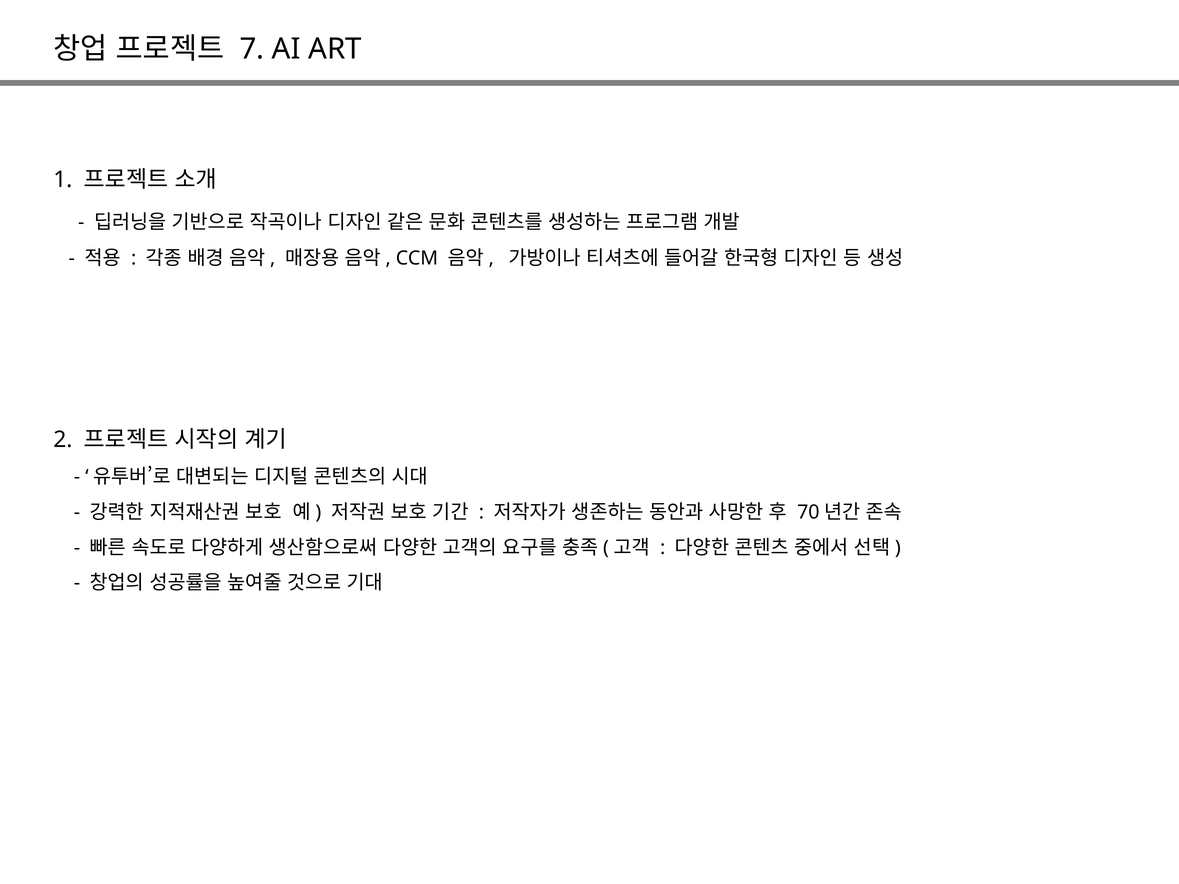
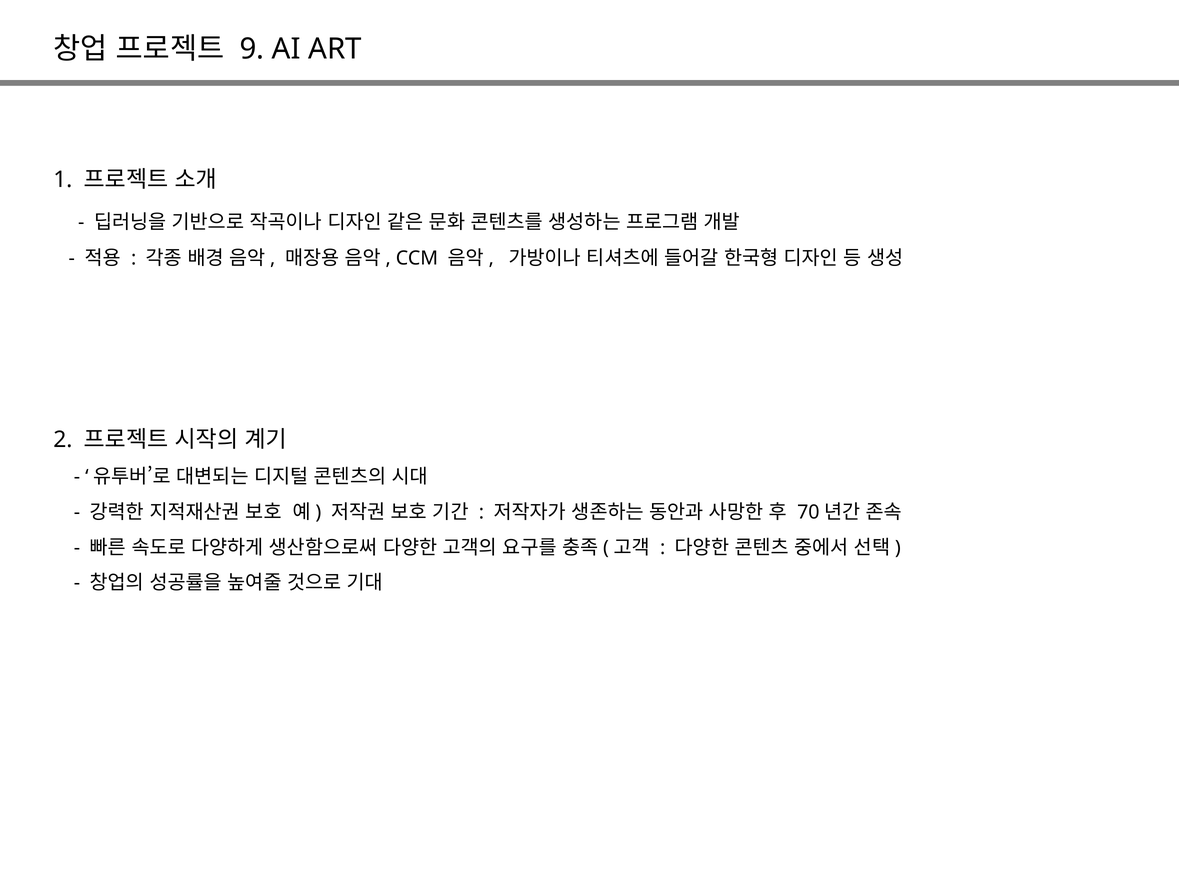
7: 7 -> 9 (252, 49)
